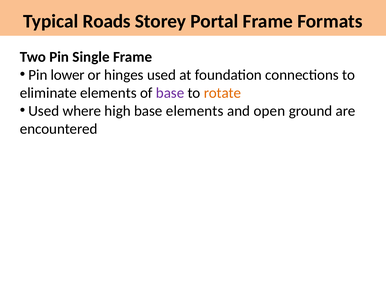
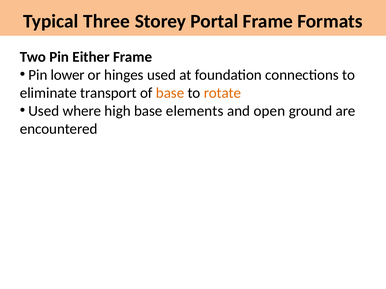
Roads: Roads -> Three (106, 21)
Single: Single -> Either (91, 57)
eliminate elements: elements -> transport (108, 93)
base colour: purple -> orange (170, 93)
